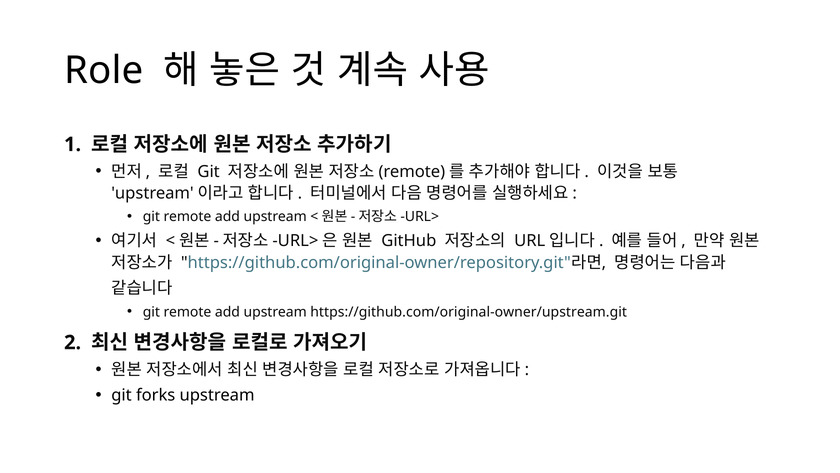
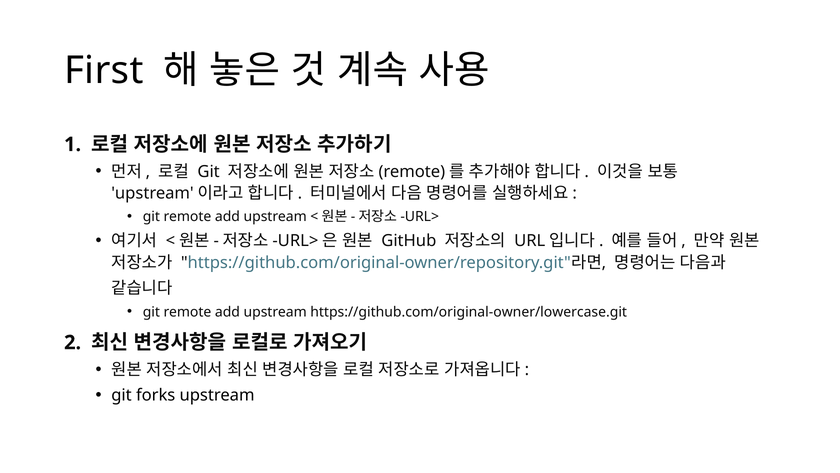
Role: Role -> First (104, 71)
https://github.com/original-owner/upstream.git: https://github.com/original-owner/upstream.git -> https://github.com/original-owner/lowercase.git (469, 312)
